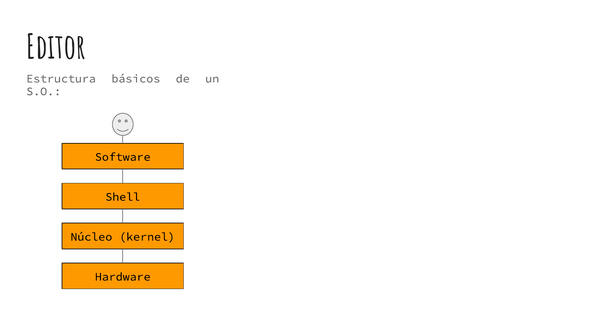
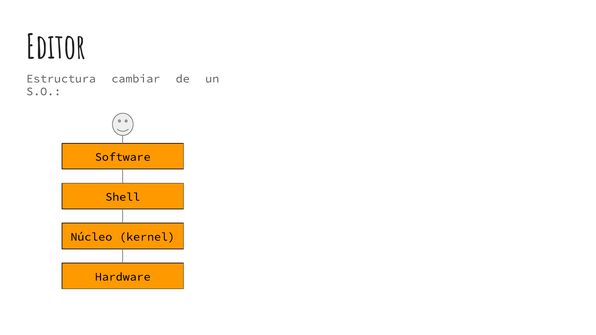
básicos: básicos -> cambiar (136, 79)
